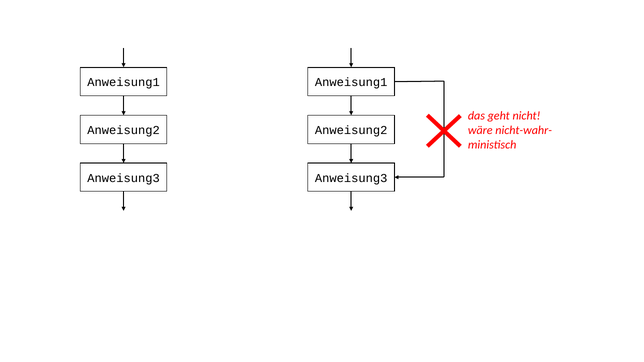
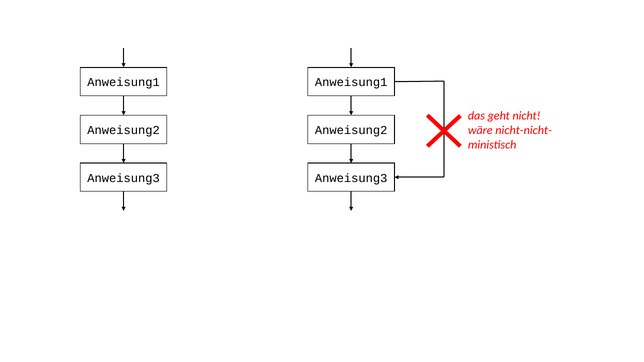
nicht-wahr-: nicht-wahr- -> nicht-nicht- (524, 131)
